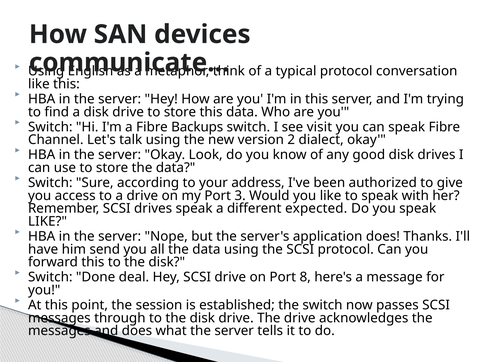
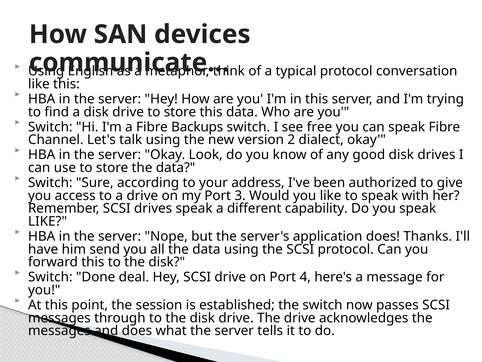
visit: visit -> free (319, 127)
expected: expected -> capability (316, 208)
8: 8 -> 4 (305, 277)
